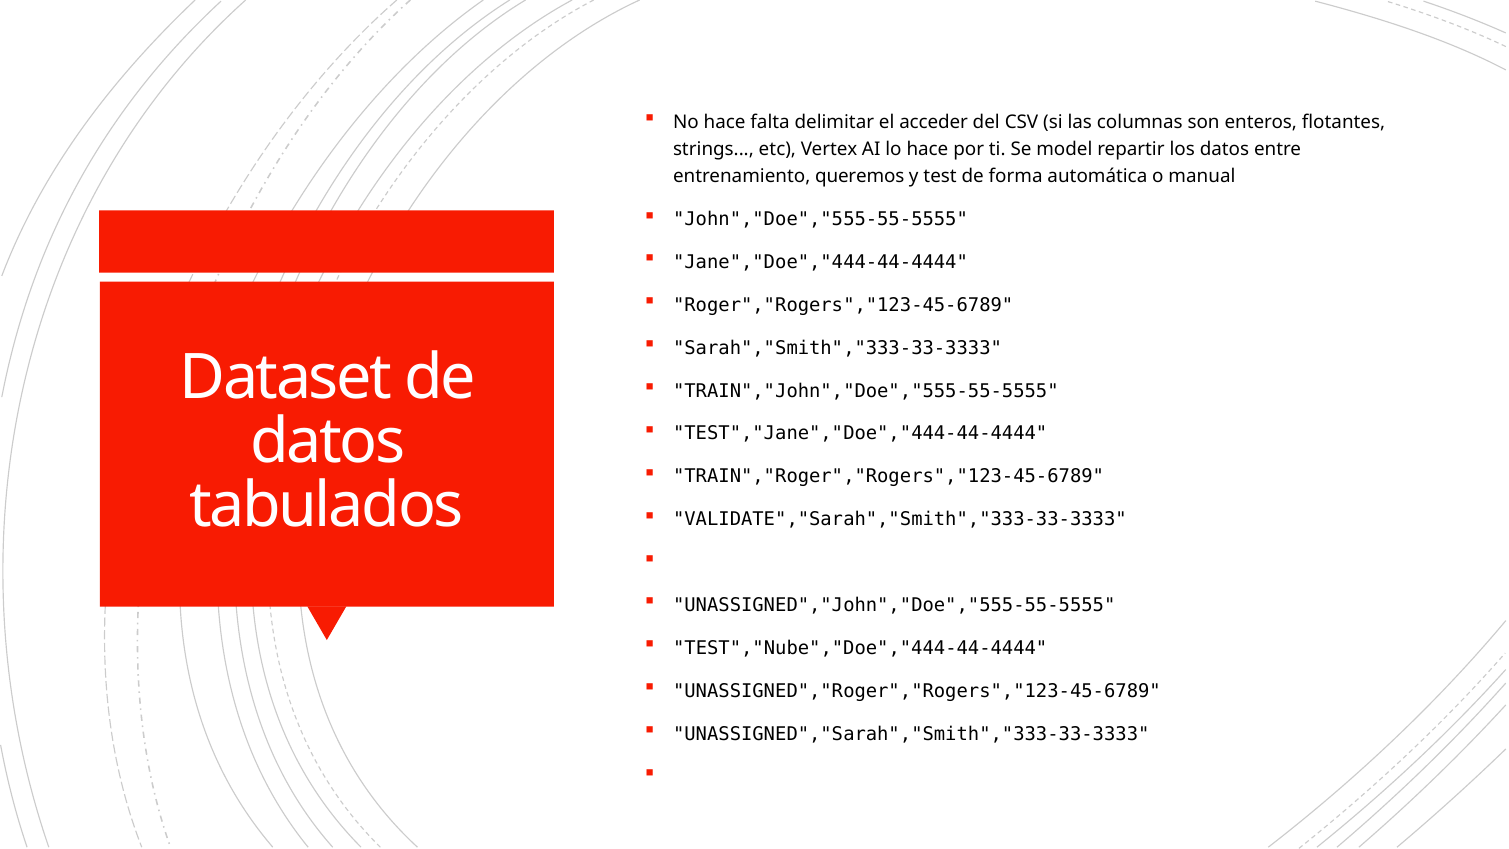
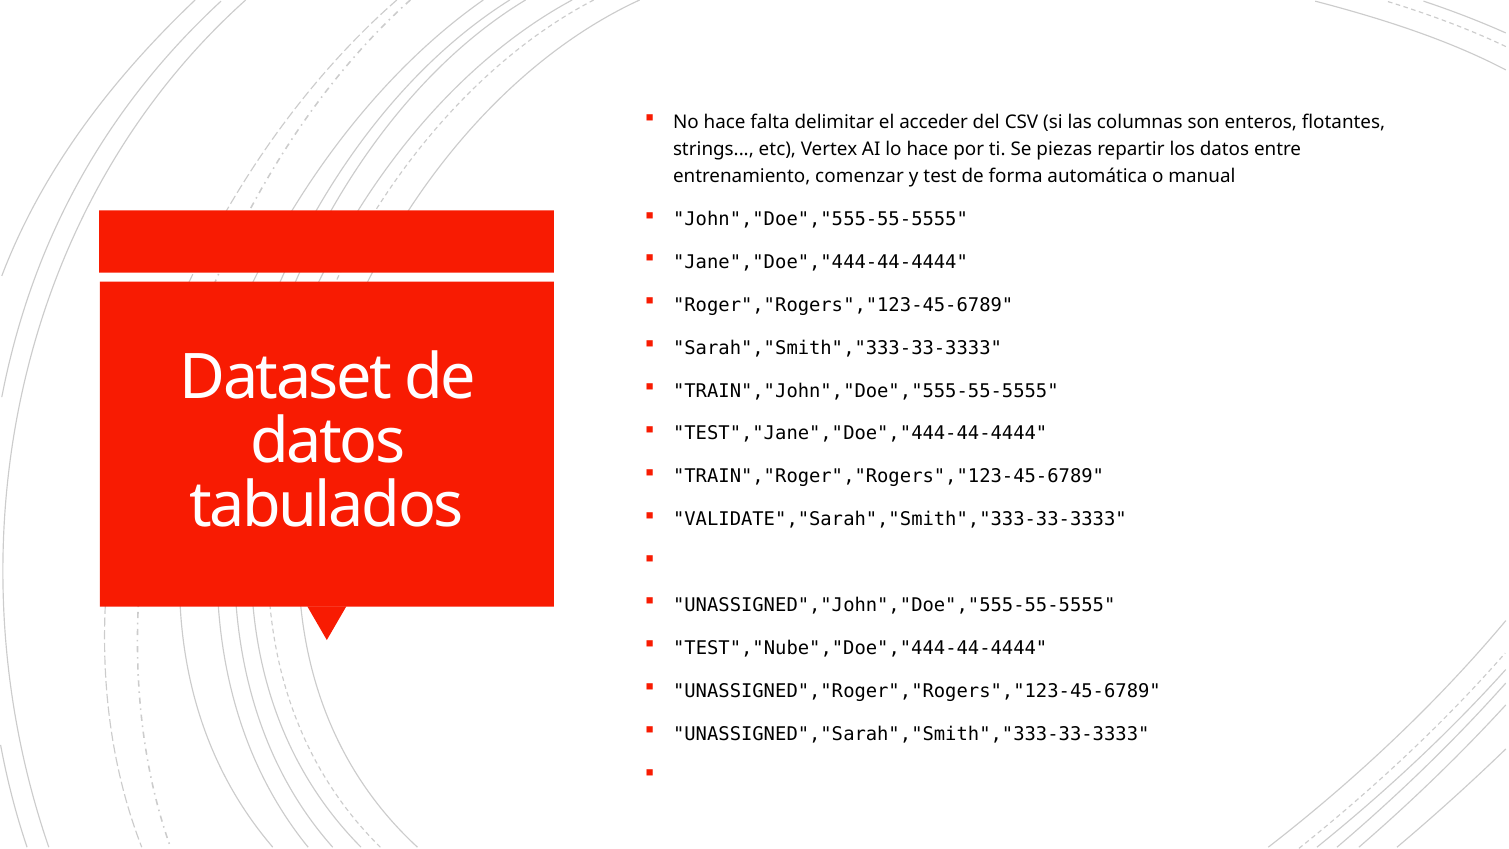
model: model -> piezas (1064, 149)
queremos: queremos -> comenzar (860, 176)
